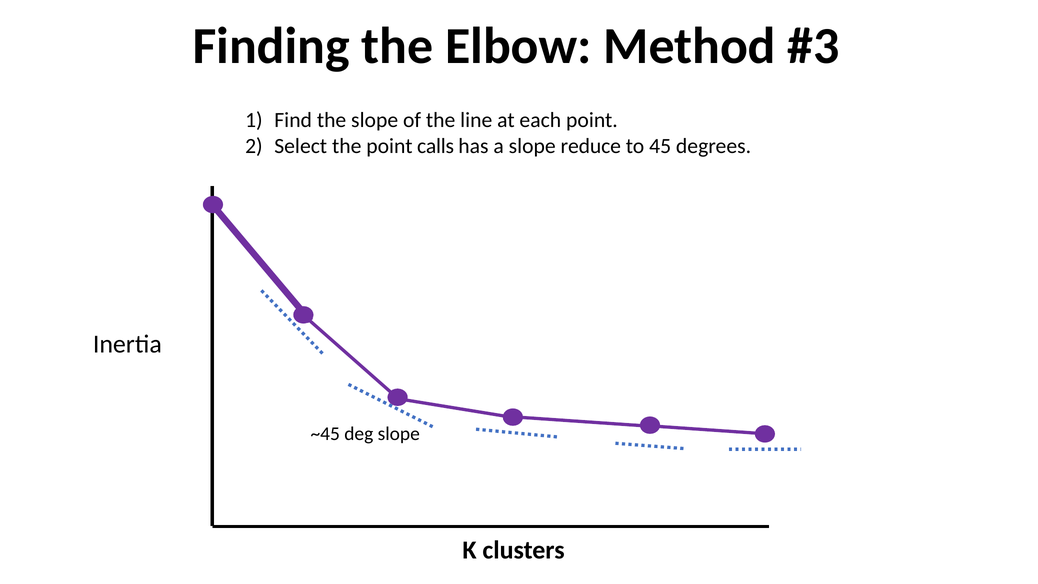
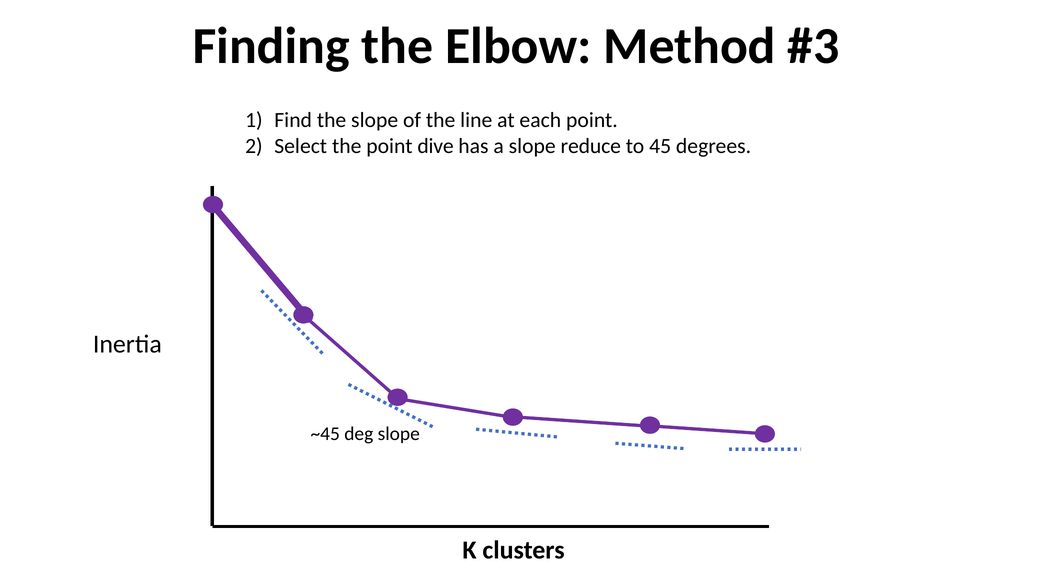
calls: calls -> dive (436, 146)
